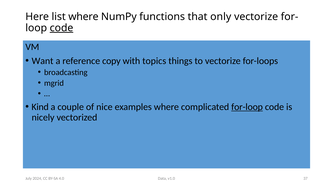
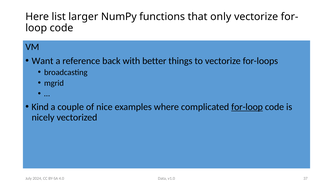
list where: where -> larger (83, 17)
code underline: present -> none (61, 28)
copy: copy -> back (111, 61)
topics: topics -> better (154, 61)
